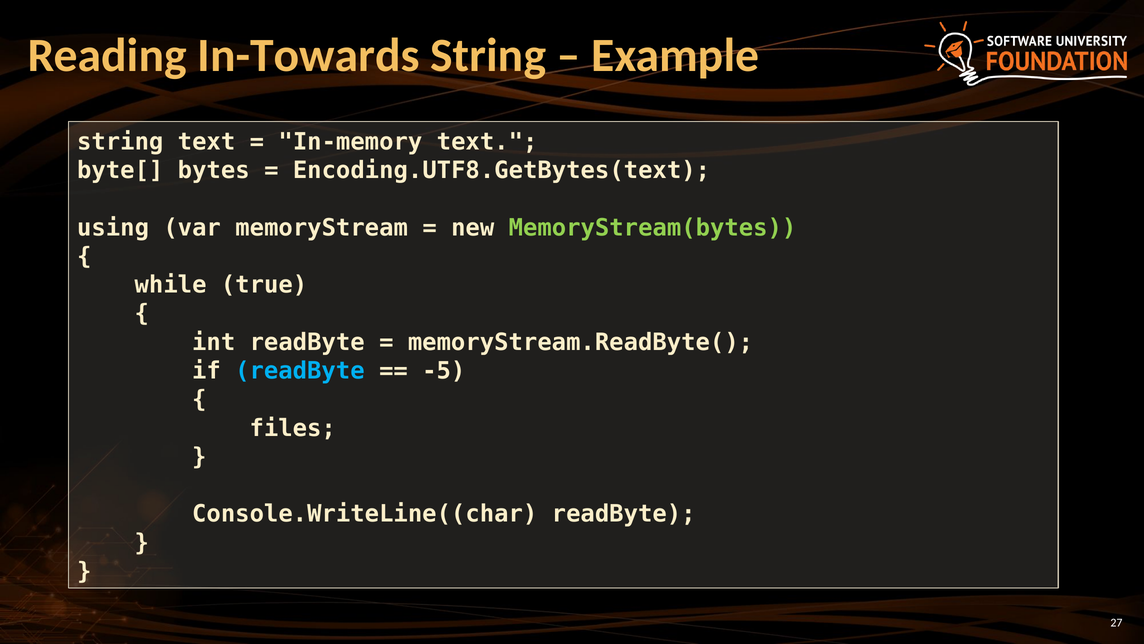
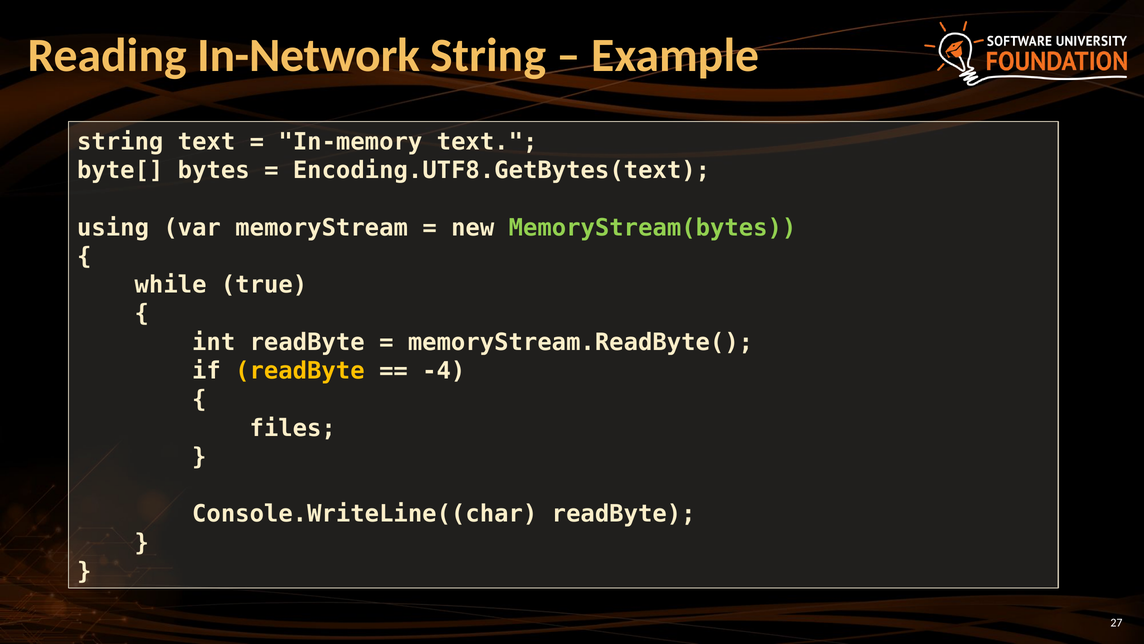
In-Towards: In-Towards -> In-Network (309, 56)
readByte colour: light blue -> yellow (300, 371)
-5: -5 -> -4 (444, 371)
